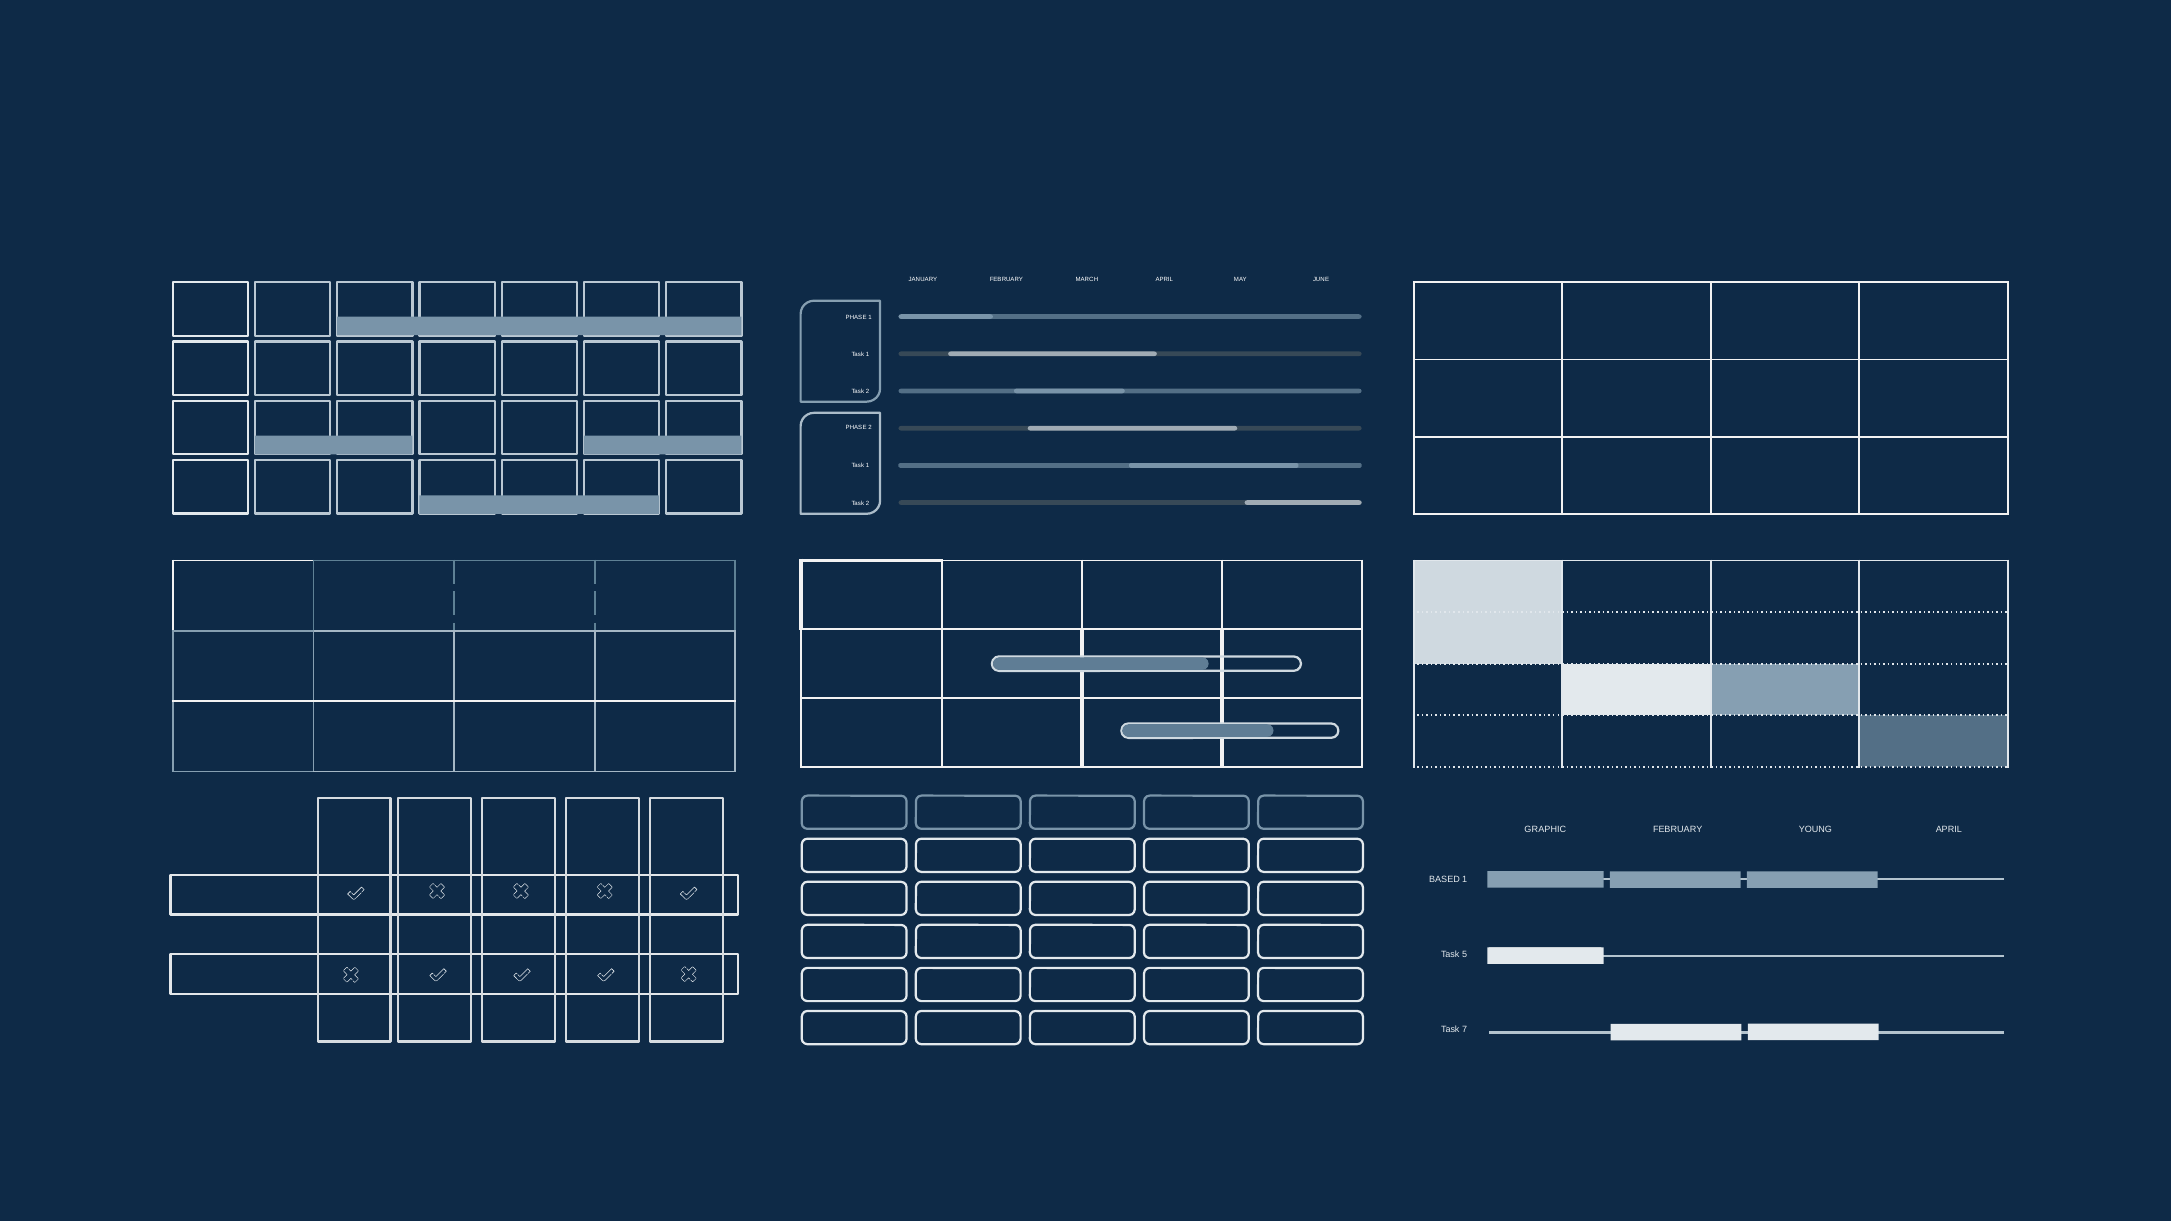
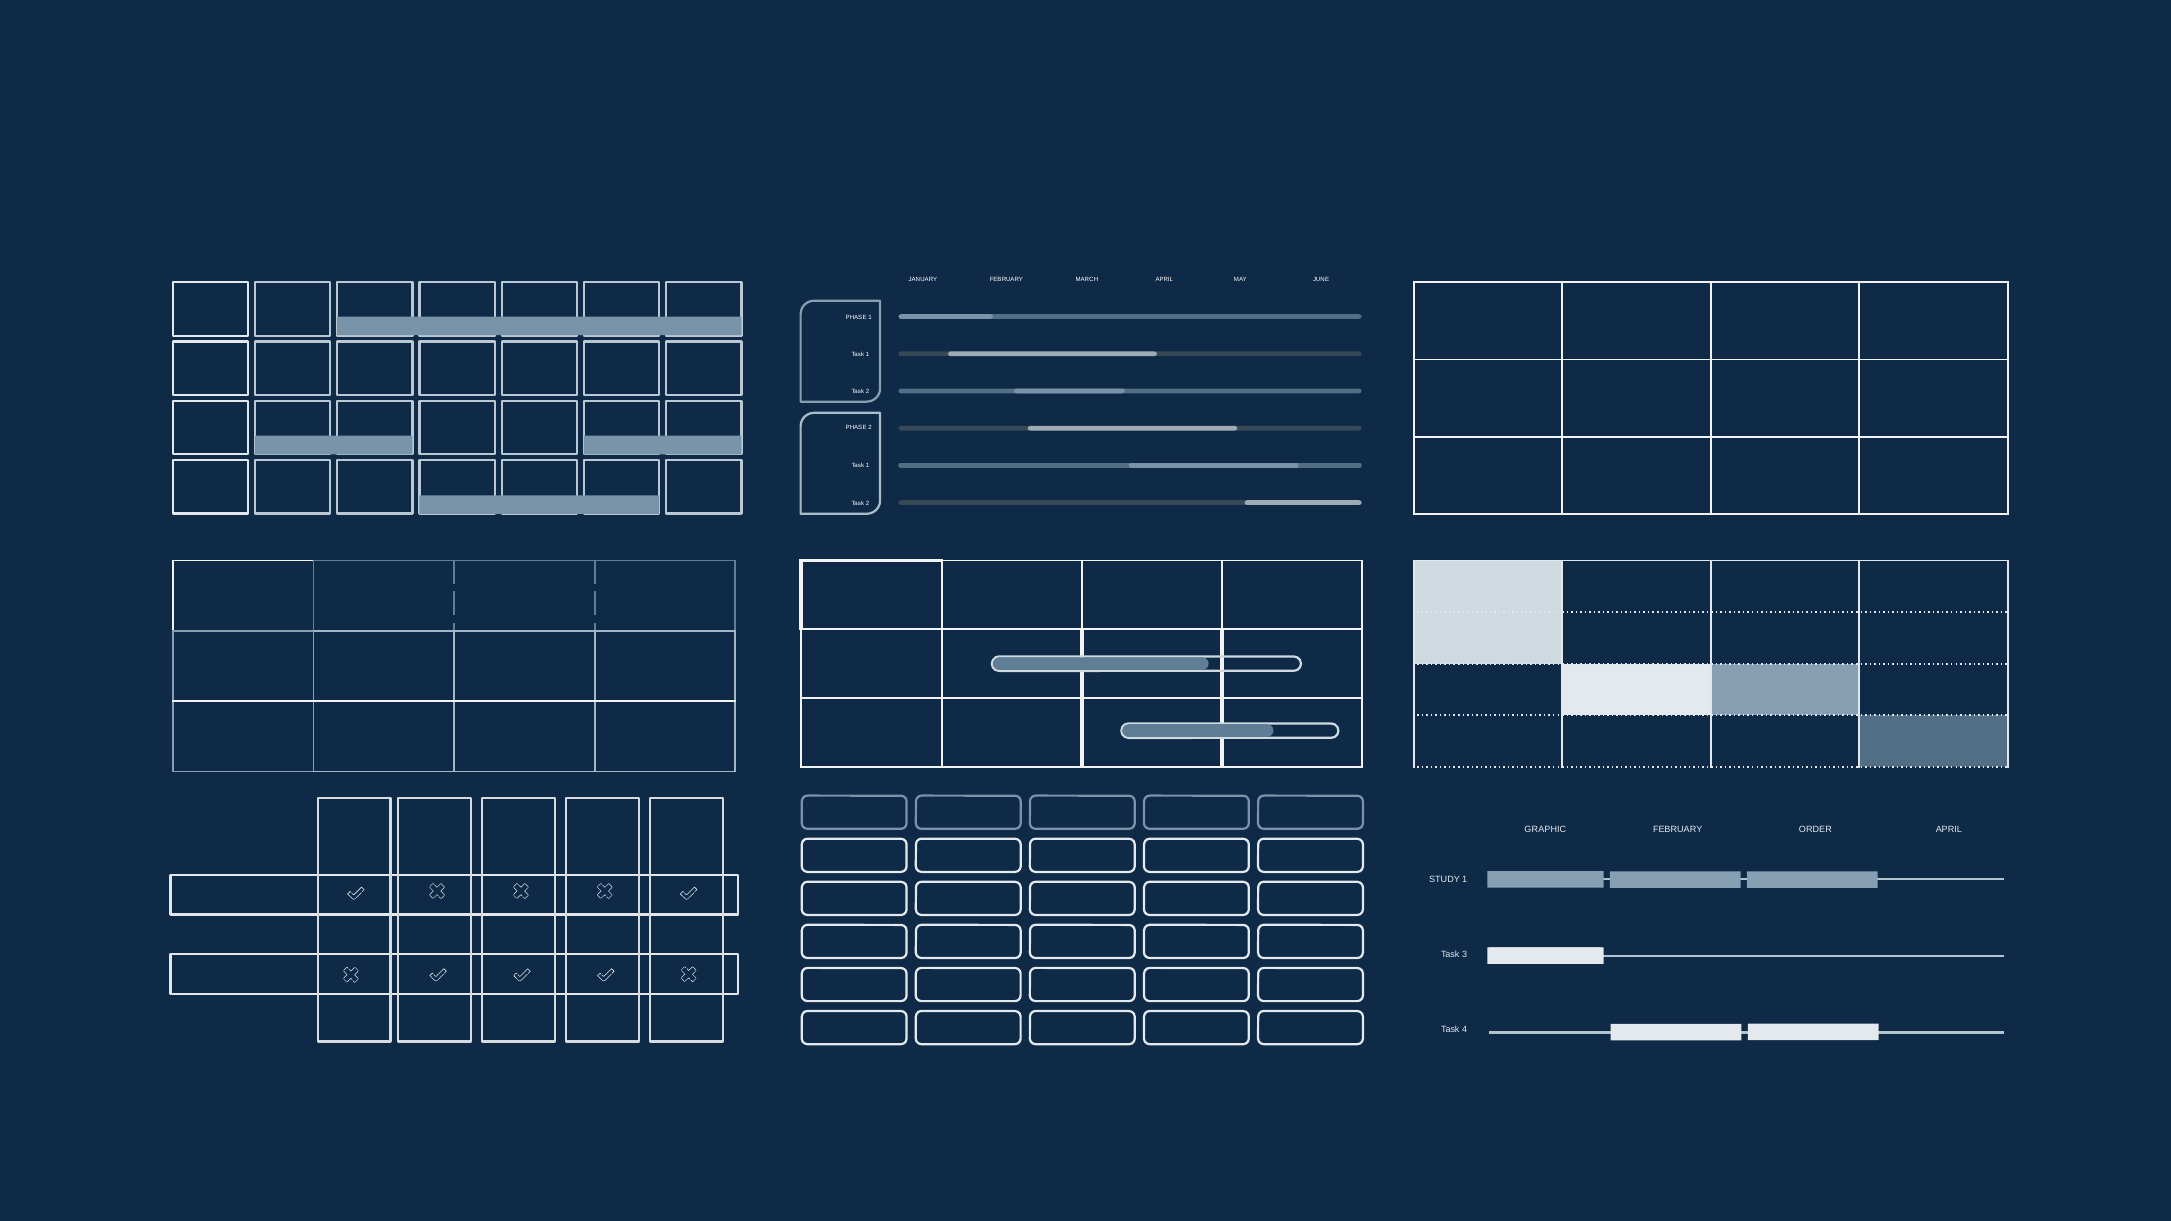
YOUNG: YOUNG -> ORDER (1815, 830)
BASED: BASED -> STUDY (1445, 880)
5: 5 -> 3 (1465, 955)
7: 7 -> 4 (1465, 1030)
